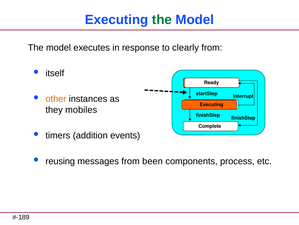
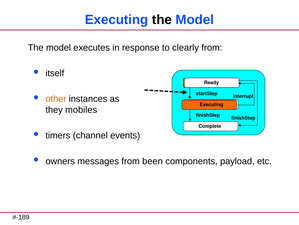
the colour: green -> black (162, 20)
addition: addition -> channel (90, 135)
reusing: reusing -> owners (60, 161)
process: process -> payload (237, 161)
